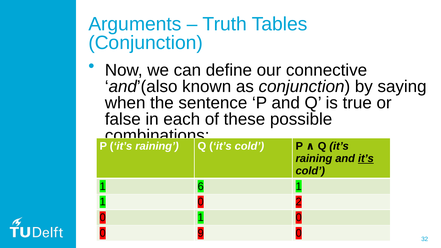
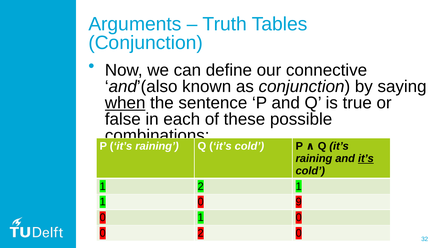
when underline: none -> present (125, 103)
1 6: 6 -> 2 (201, 186)
2: 2 -> 9 (299, 202)
0 9: 9 -> 2 (201, 233)
